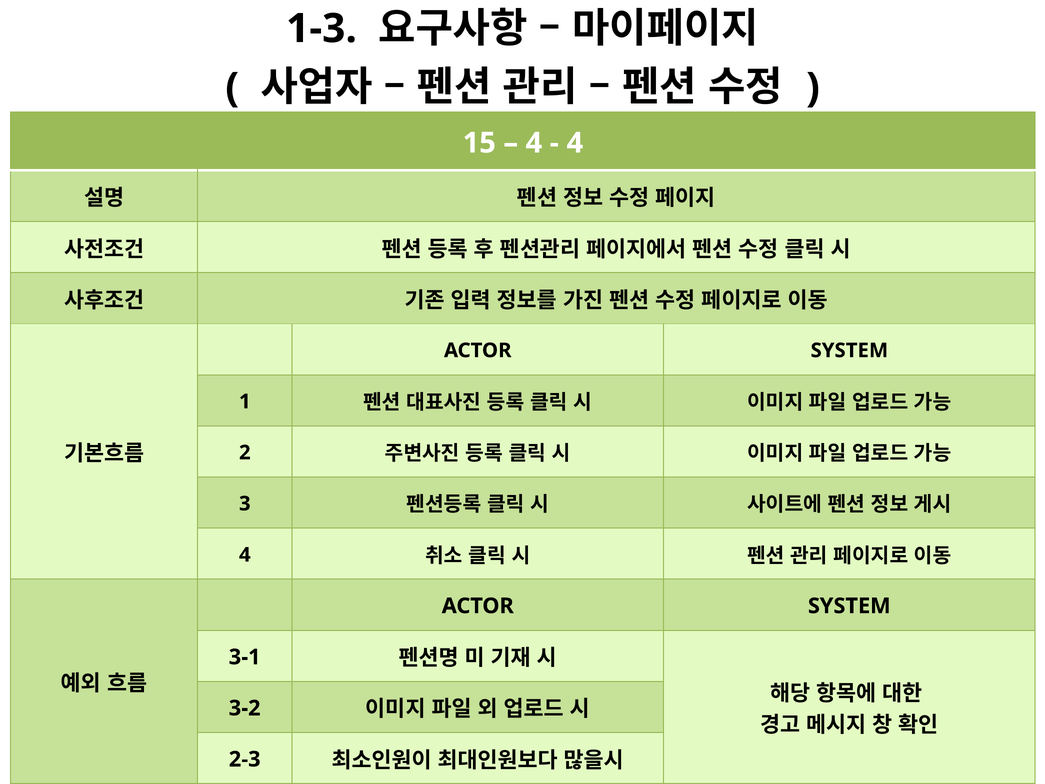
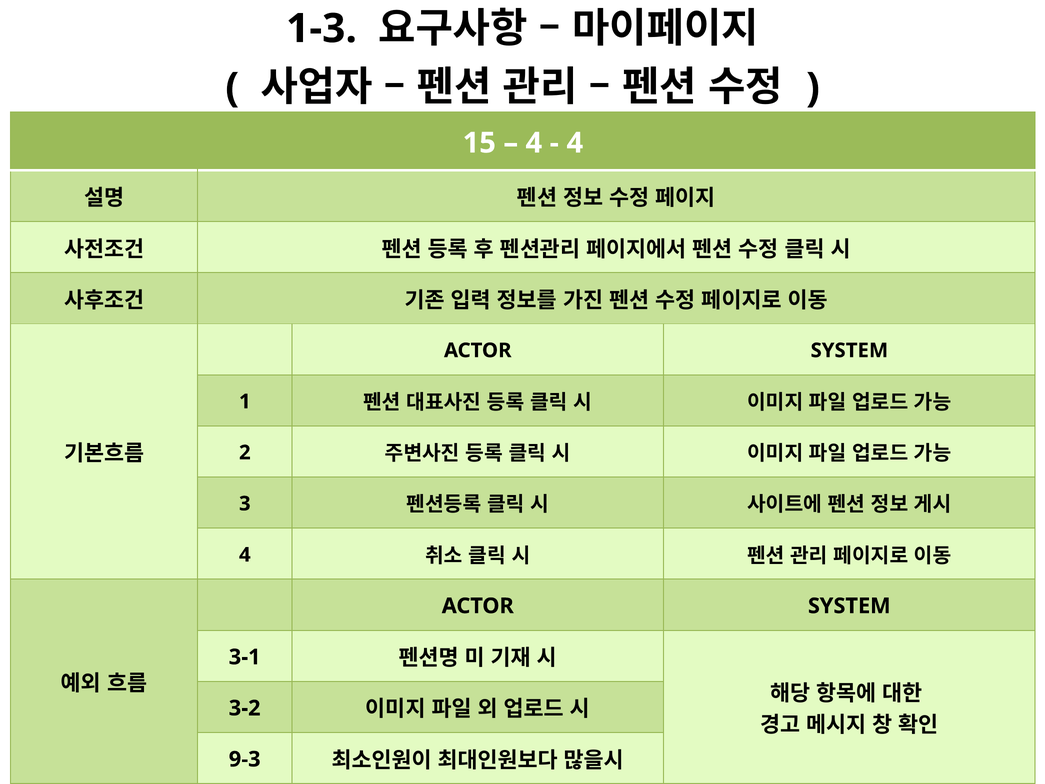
2-3: 2-3 -> 9-3 (245, 759)
